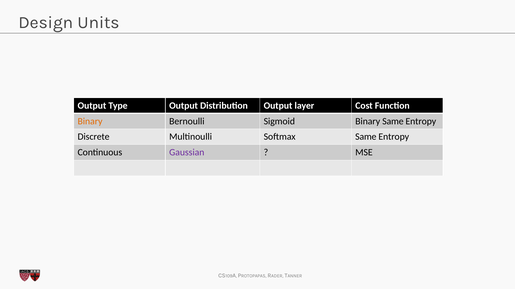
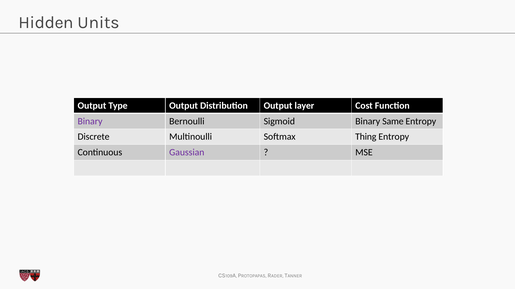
Design: Design -> Hidden (46, 23)
Binary colour: orange -> purple (90, 121)
Softmax Same: Same -> Thing (366, 137)
